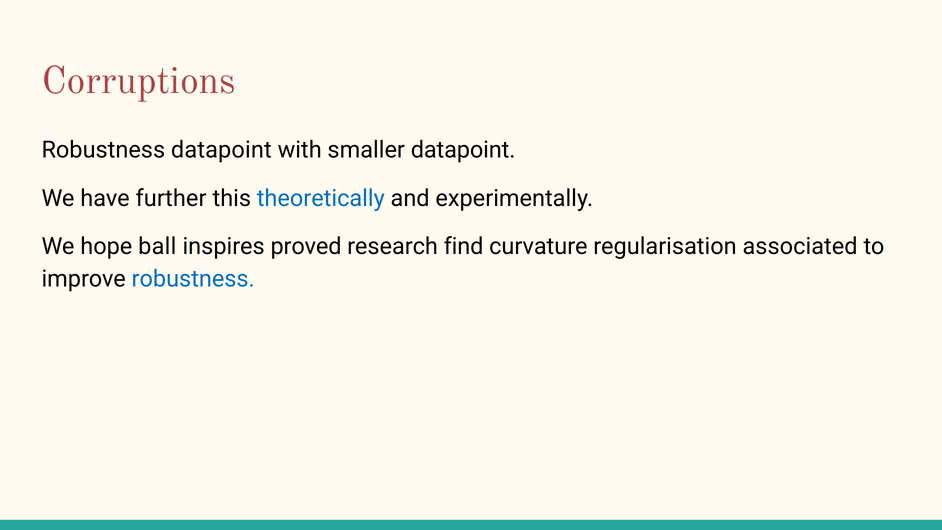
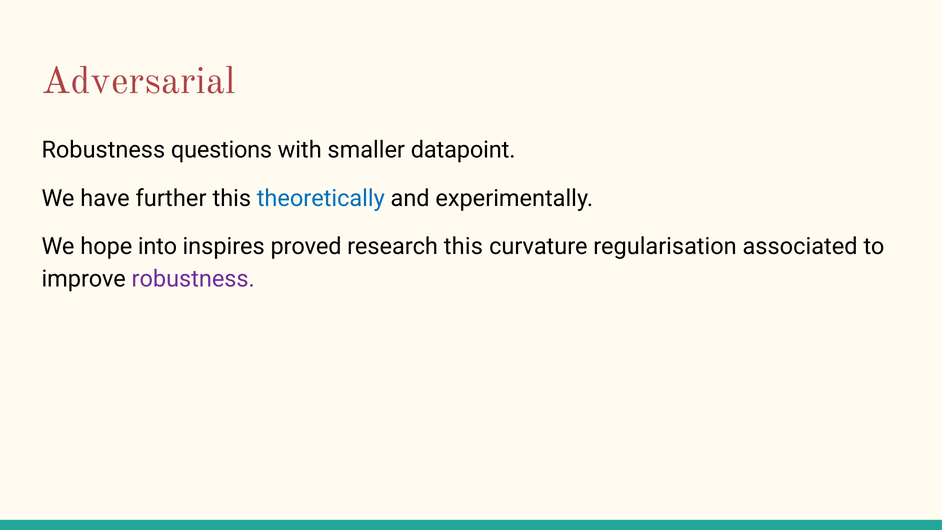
Corruptions: Corruptions -> Adversarial (139, 81)
Robustness datapoint: datapoint -> questions (222, 150)
ball: ball -> into (158, 246)
research find: find -> this (463, 246)
robustness colour: blue -> purple (193, 279)
